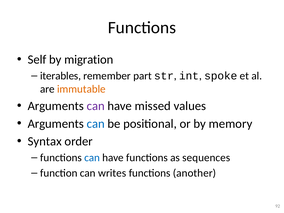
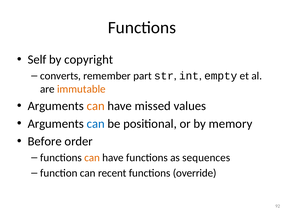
migration: migration -> copyright (89, 60)
iterables: iterables -> converts (61, 76)
spoke: spoke -> empty (221, 76)
can colour: purple -> orange (96, 106)
Syntax: Syntax -> Before (45, 141)
can colour: blue -> orange (92, 158)
writes: writes -> recent (112, 173)
another: another -> override (195, 173)
